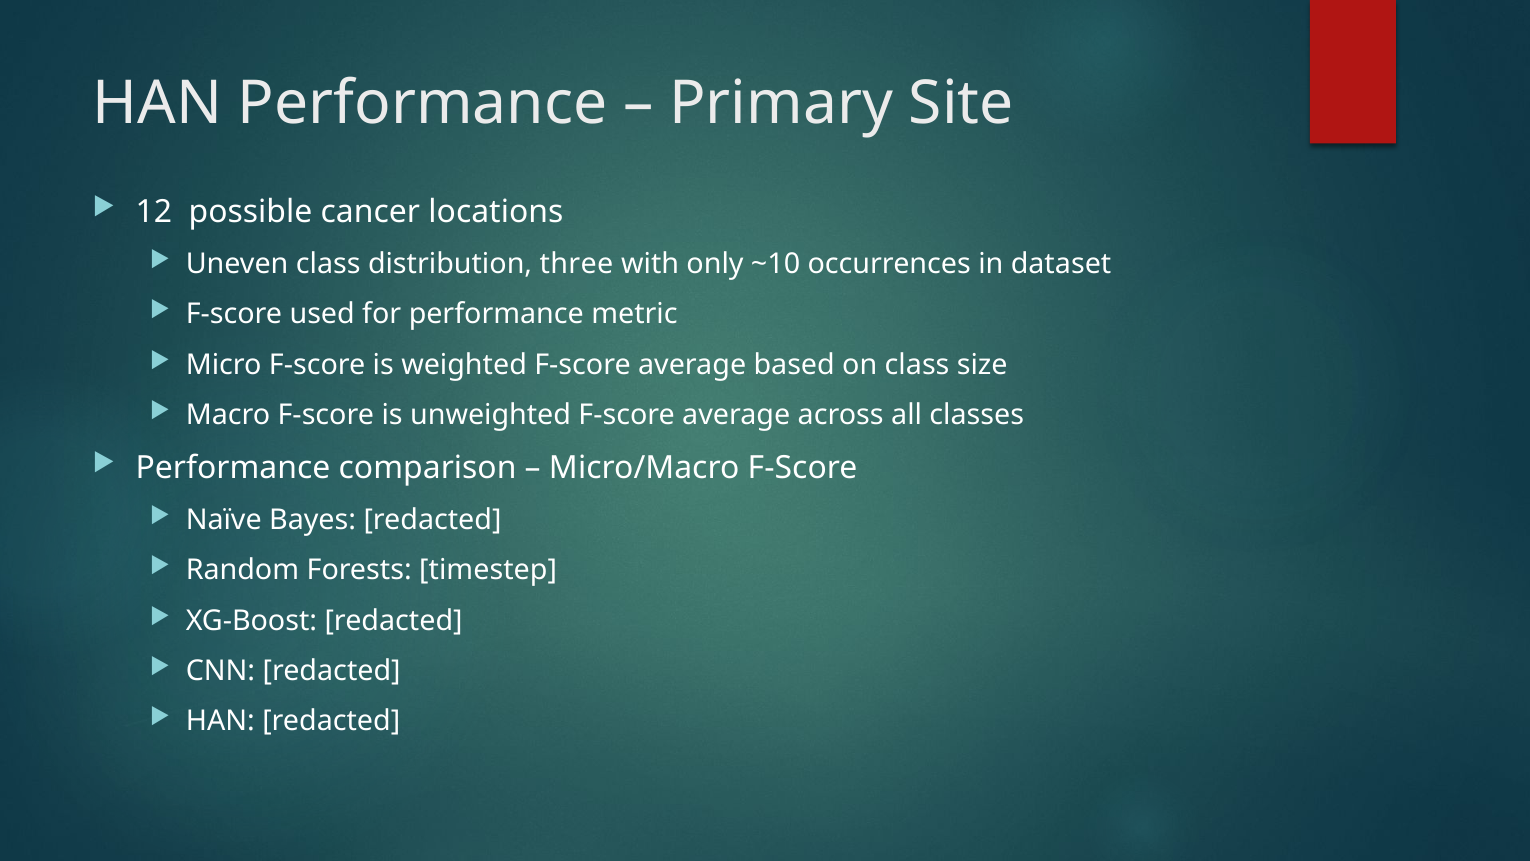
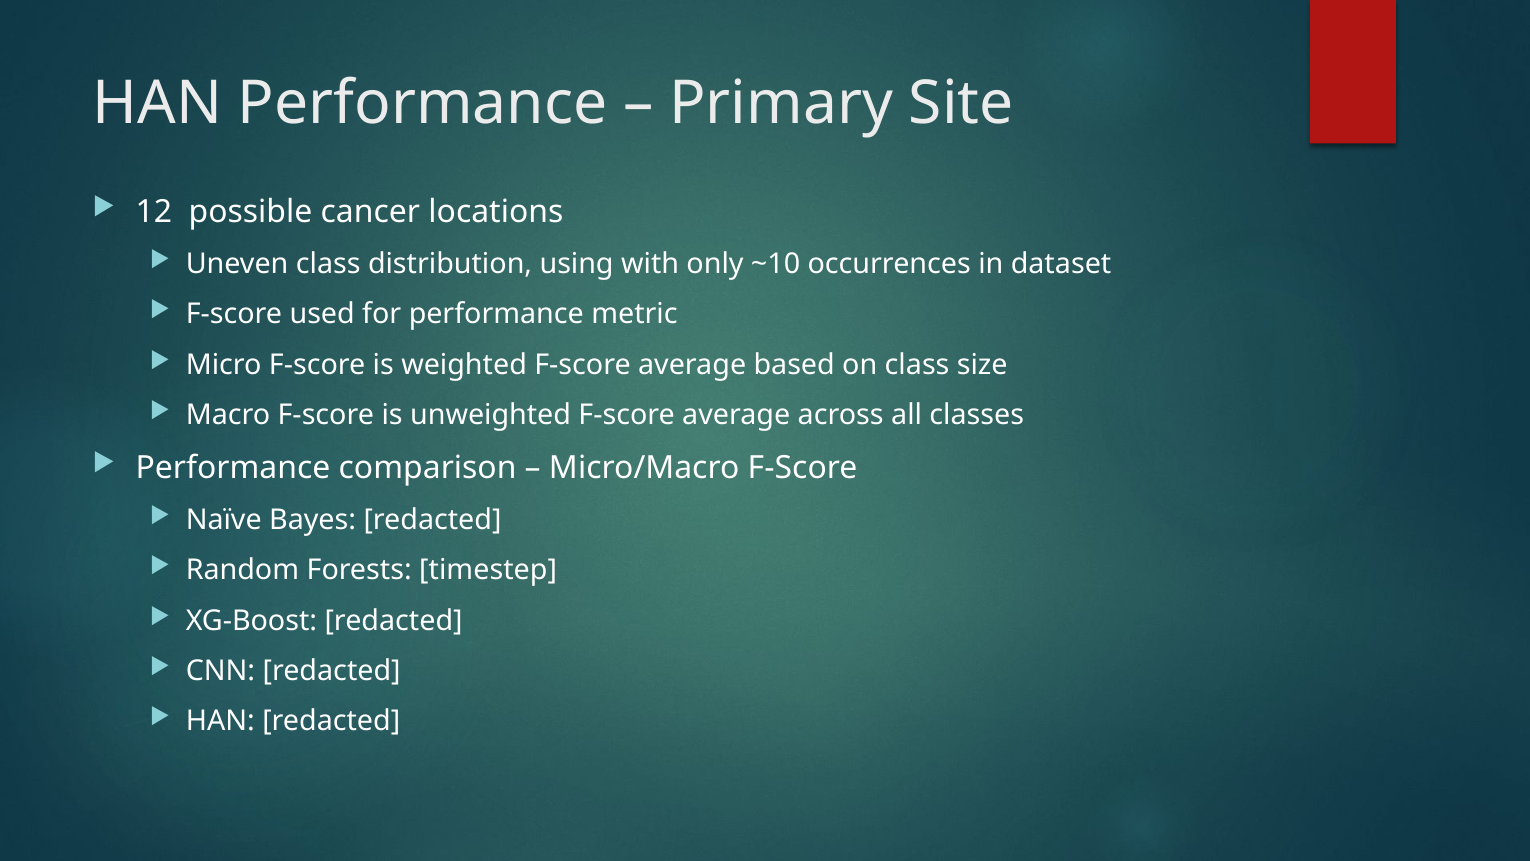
three: three -> using (577, 264)
